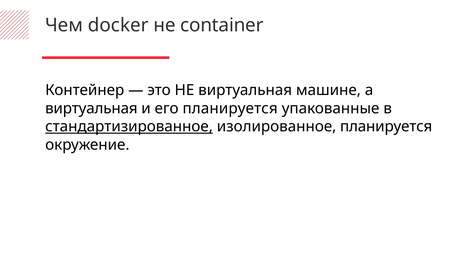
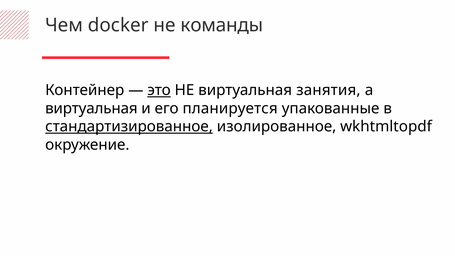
container: container -> команды (222, 25)
это underline: none -> present (159, 90)
машине: машине -> занятия (328, 90)
изолированное планируется: планируется -> wkhtmltopdf (386, 127)
